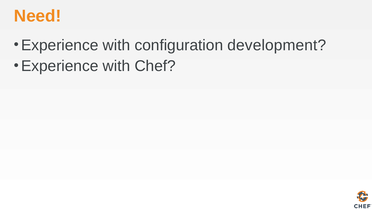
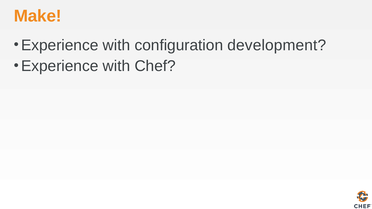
Need: Need -> Make (38, 16)
